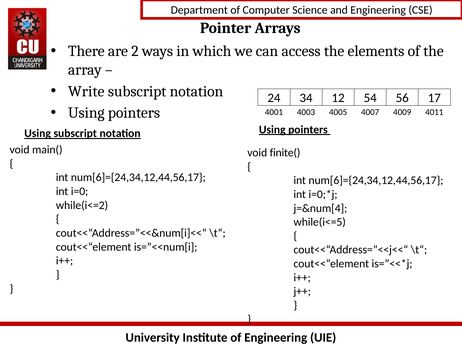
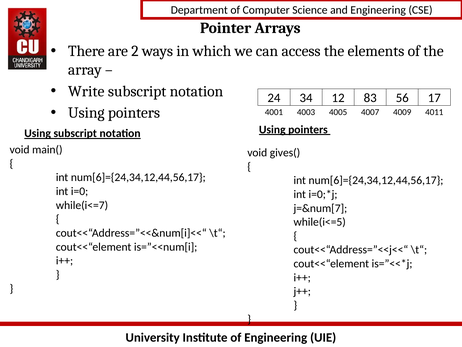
54: 54 -> 83 (370, 98)
finite(: finite( -> gives( (285, 152)
while(i<=2: while(i<=2 -> while(i<=7 (82, 205)
j=&num[4: j=&num[4 -> j=&num[7 (320, 208)
